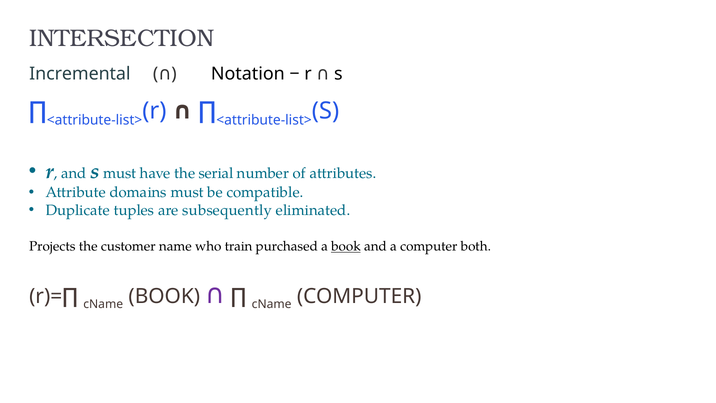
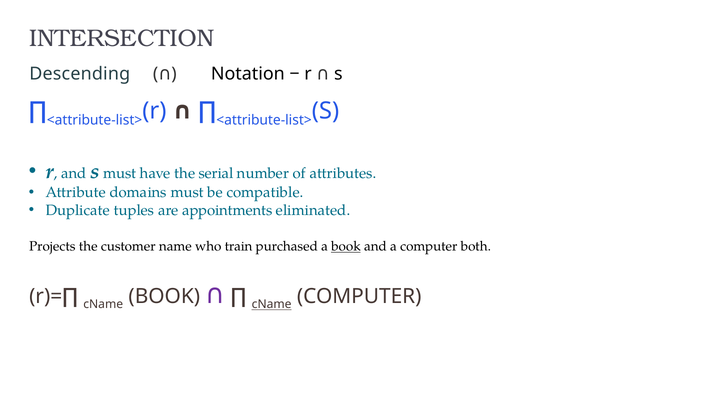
Incremental: Incremental -> Descending (80, 74)
subsequently: subsequently -> appointments (227, 210)
cName underline: none -> present (272, 304)
